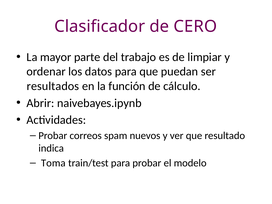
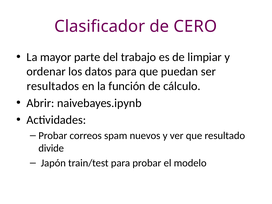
indica: indica -> divide (51, 148)
Toma: Toma -> Japón (53, 163)
